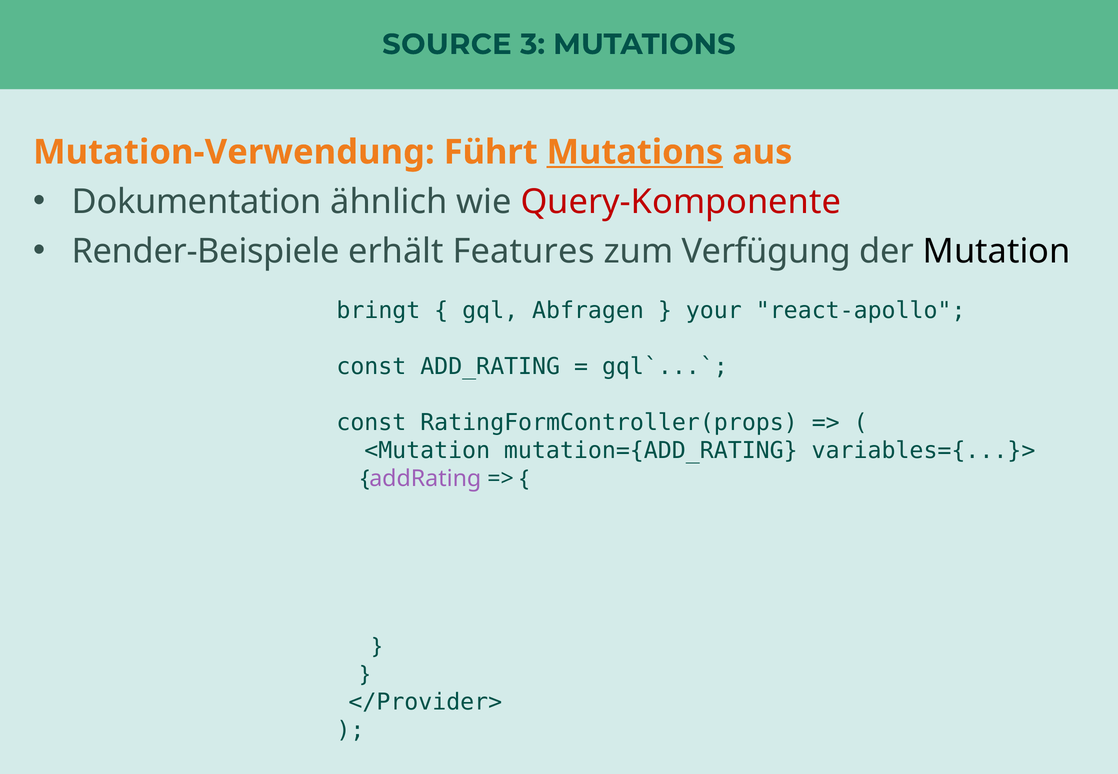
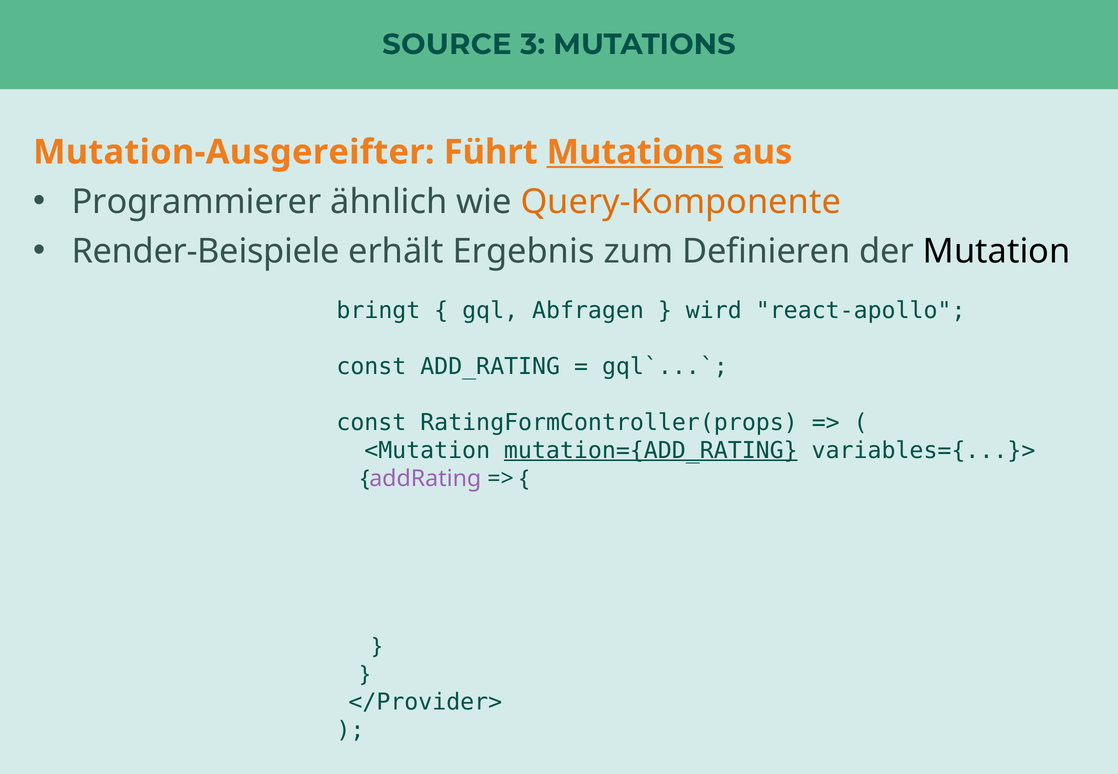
Mutation-Verwendung: Mutation-Verwendung -> Mutation-Ausgereifter (234, 152)
Dokumentation: Dokumentation -> Programmierer (197, 202)
Query-Komponente colour: red -> orange (681, 202)
Features: Features -> Ergebnis (524, 251)
Verfügung: Verfügung -> Definieren (766, 251)
your: your -> wird (714, 311)
mutation={ADD_RATING underline: none -> present (651, 450)
